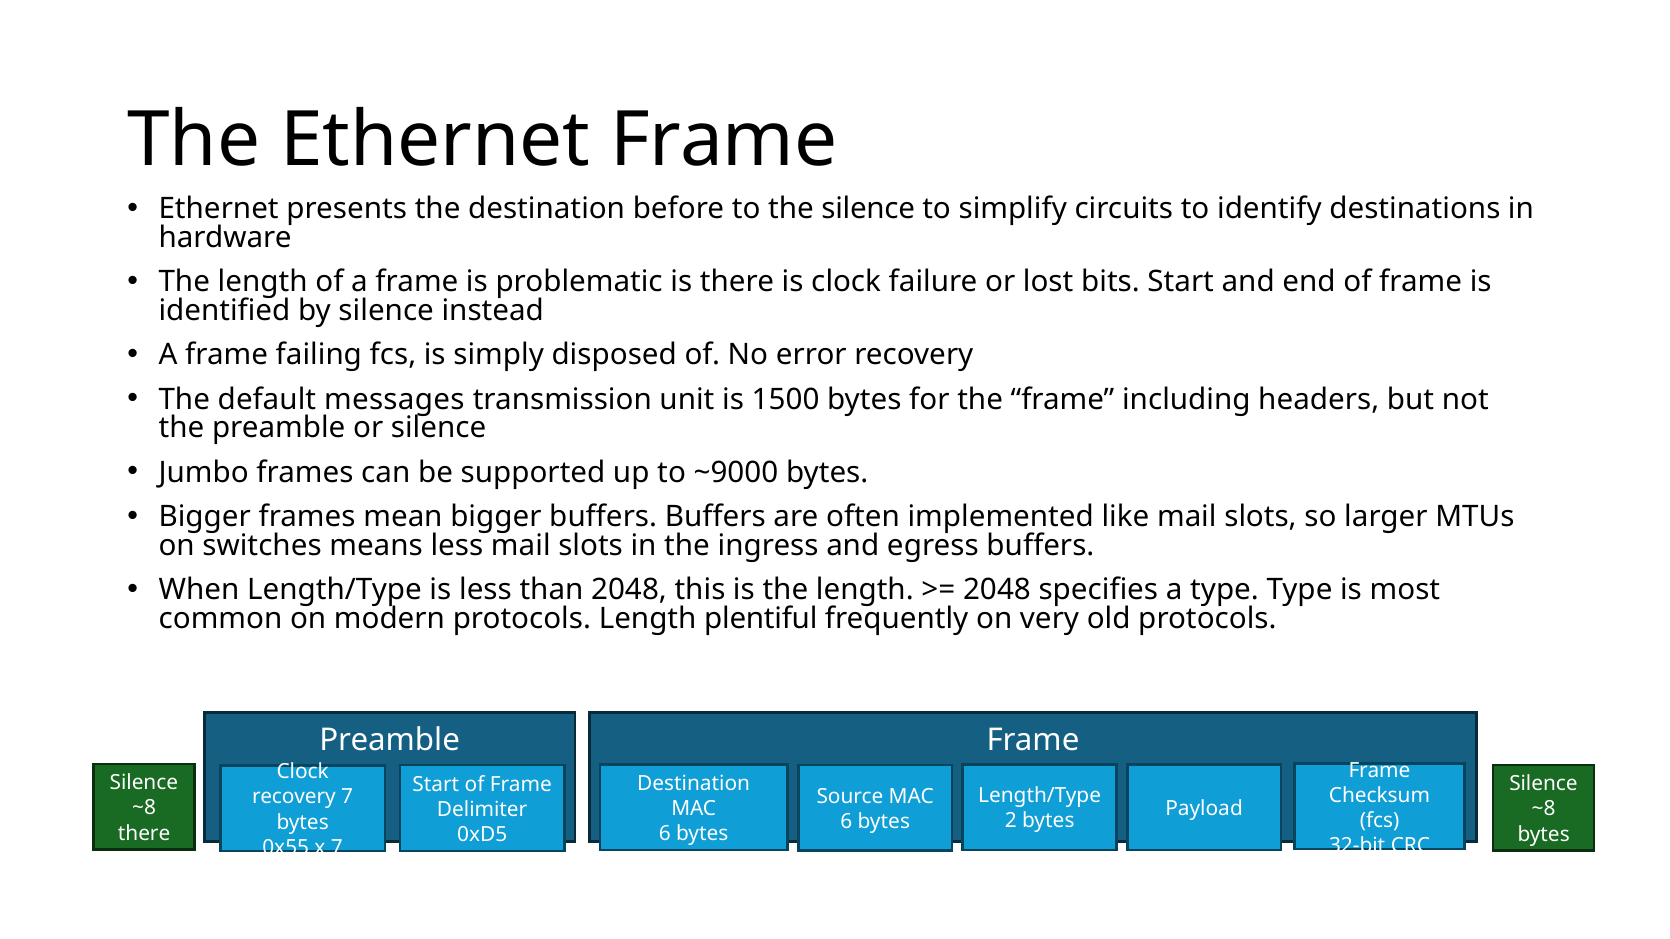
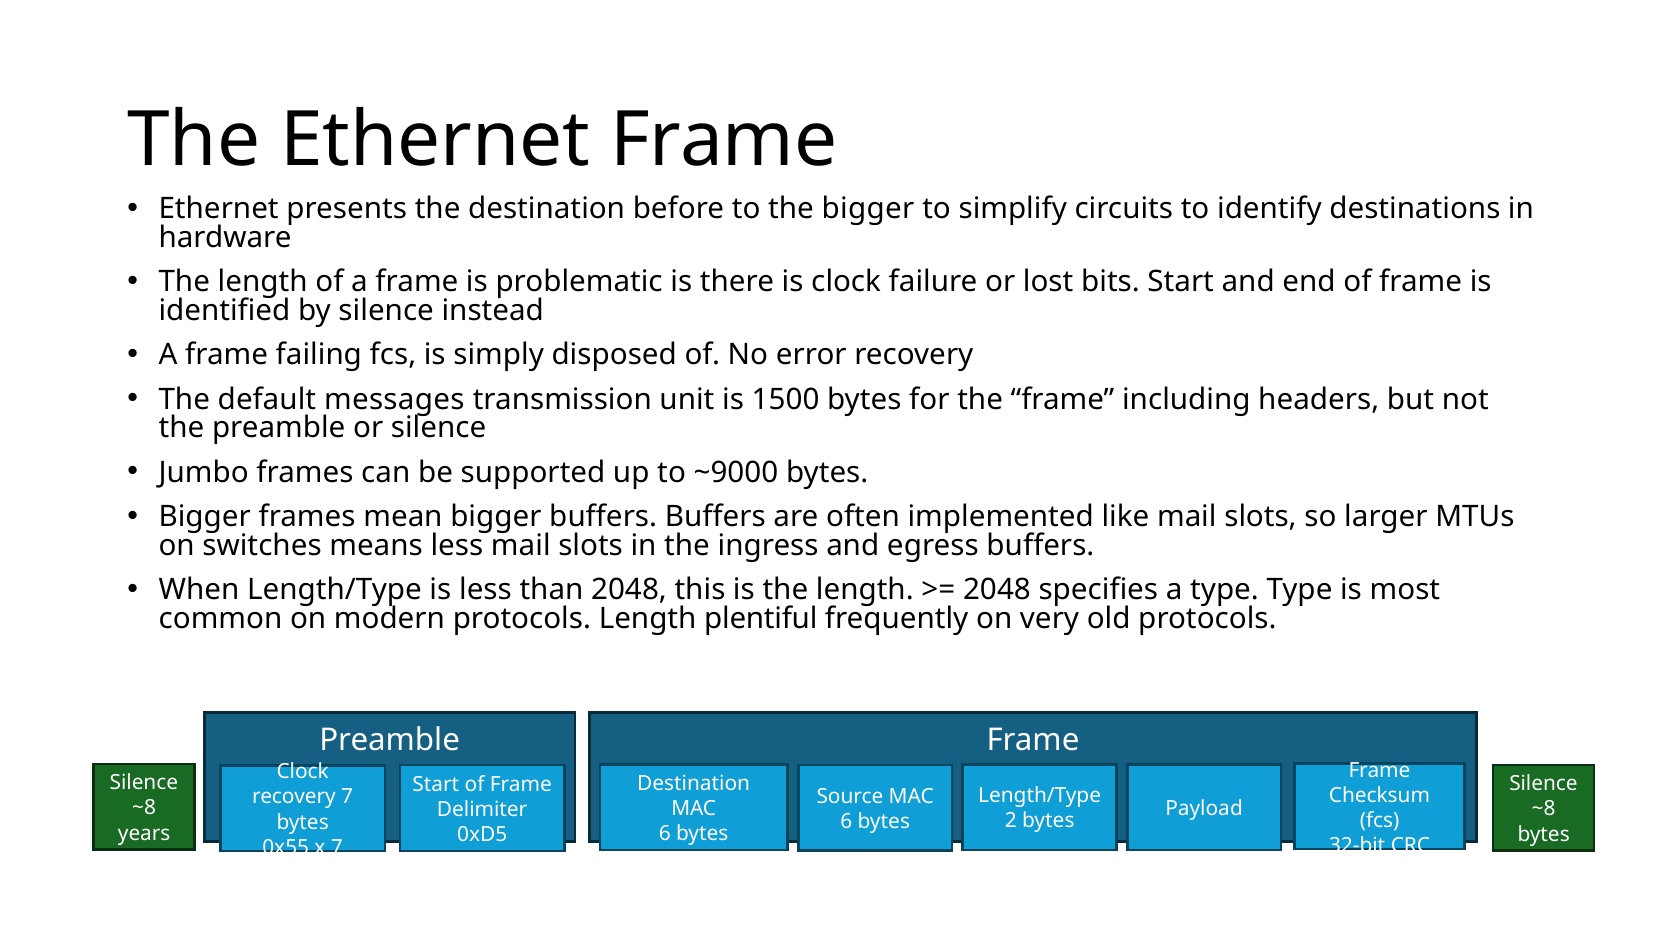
the silence: silence -> bigger (868, 209)
there: there -> years (144, 833)
